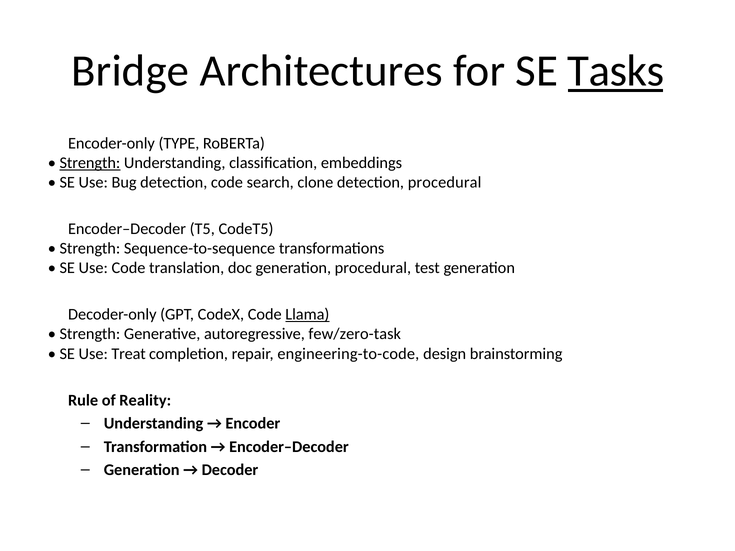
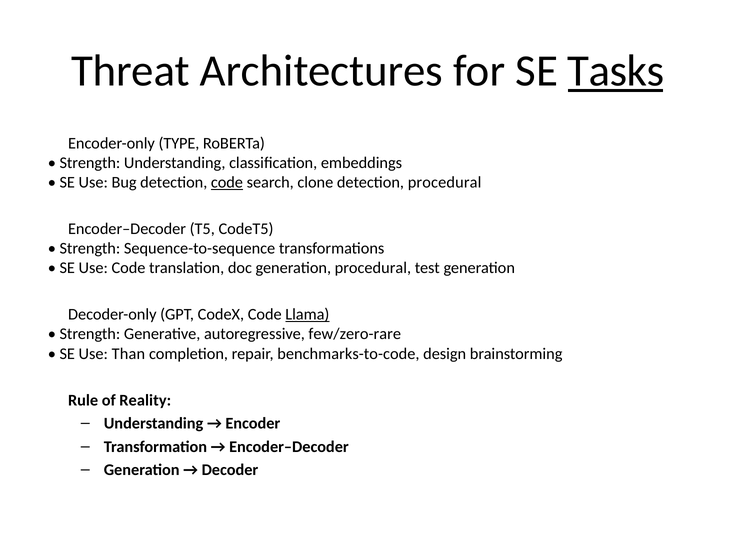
Bridge: Bridge -> Threat (130, 71)
Strength underline: present -> none (90, 163)
code underline: none -> present (227, 182)
few/zero-task: few/zero-task -> few/zero-rare (355, 334)
Treat: Treat -> Than (128, 354)
engineering-to-code: engineering-to-code -> benchmarks-to-code (348, 354)
